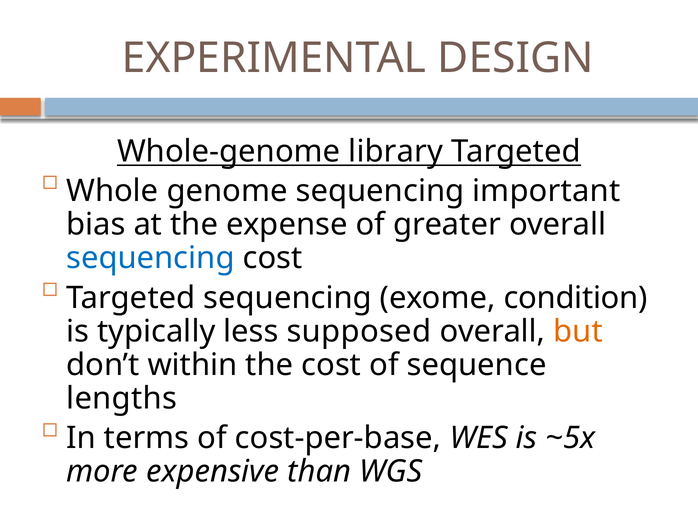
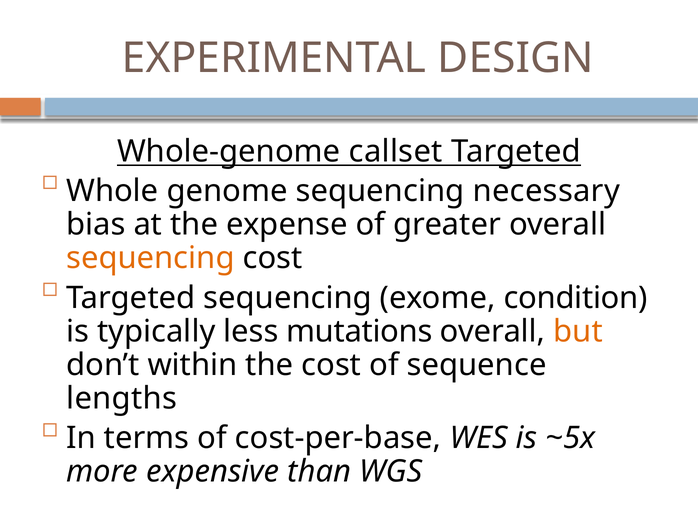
library: library -> callset (396, 151)
important: important -> necessary (546, 191)
sequencing colour: blue -> orange (150, 258)
supposed: supposed -> mutations (359, 331)
